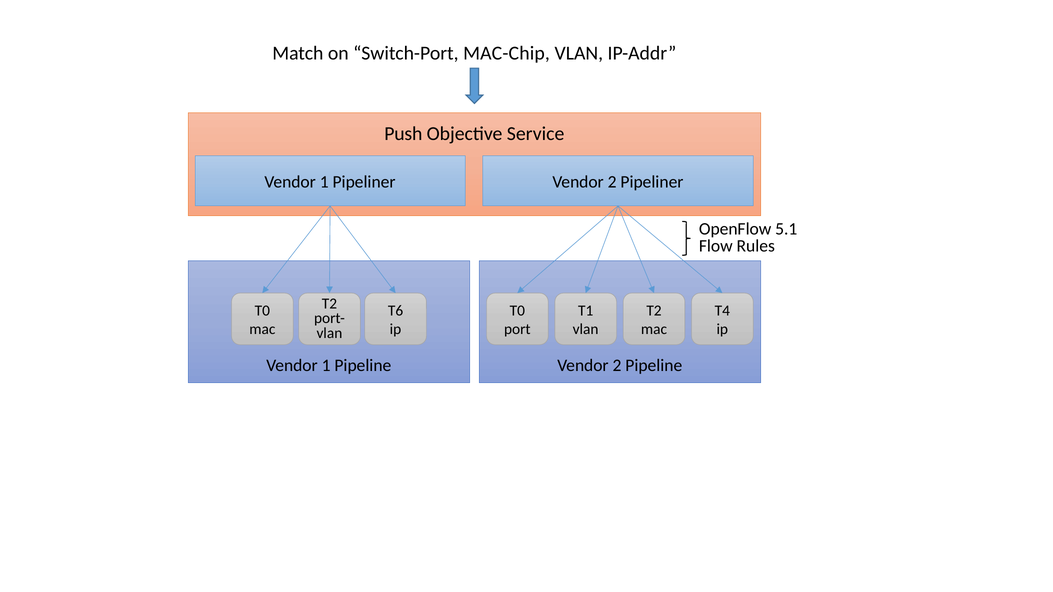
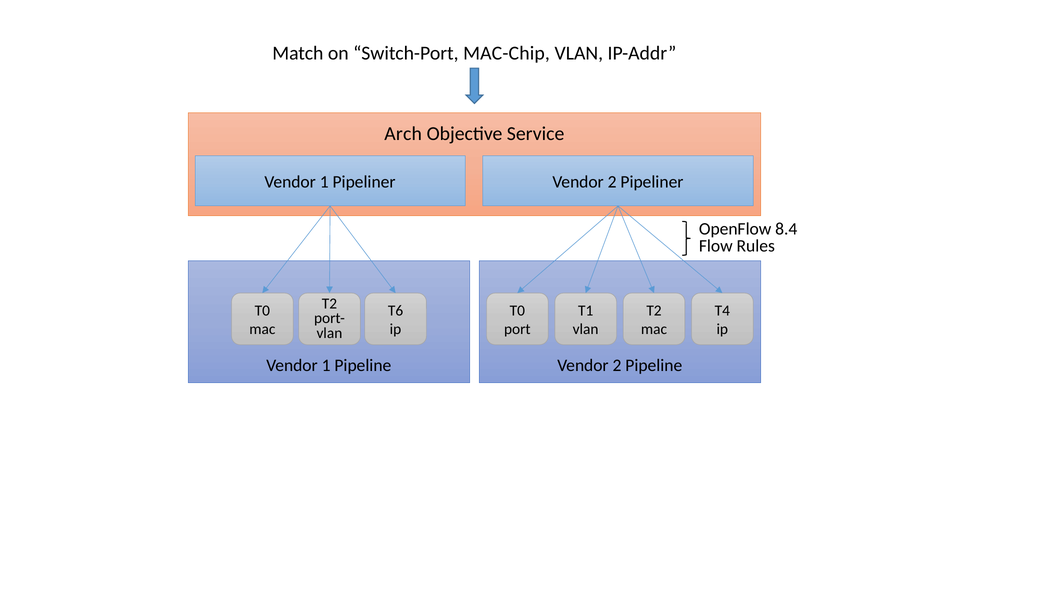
Push: Push -> Arch (403, 134)
5.1: 5.1 -> 8.4 (786, 229)
